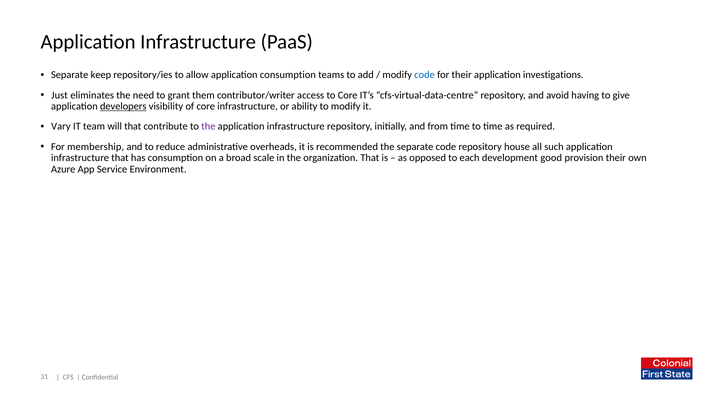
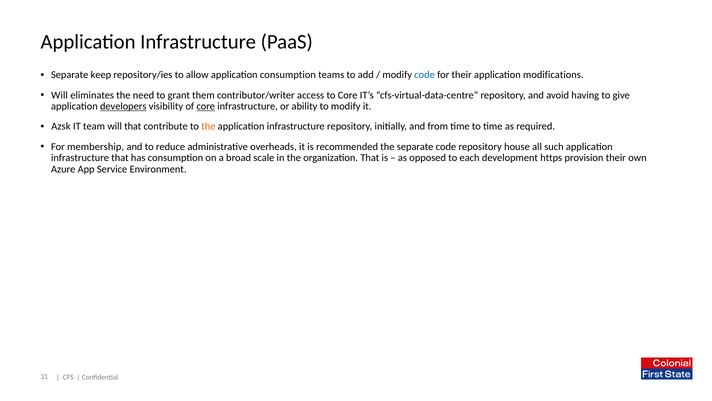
investigations: investigations -> modifications (553, 75)
Just: Just -> Will (60, 95)
core underline: none -> present (206, 106)
Vary: Vary -> Azsk (61, 126)
the colour: purple -> orange (208, 126)
good: good -> https (551, 158)
